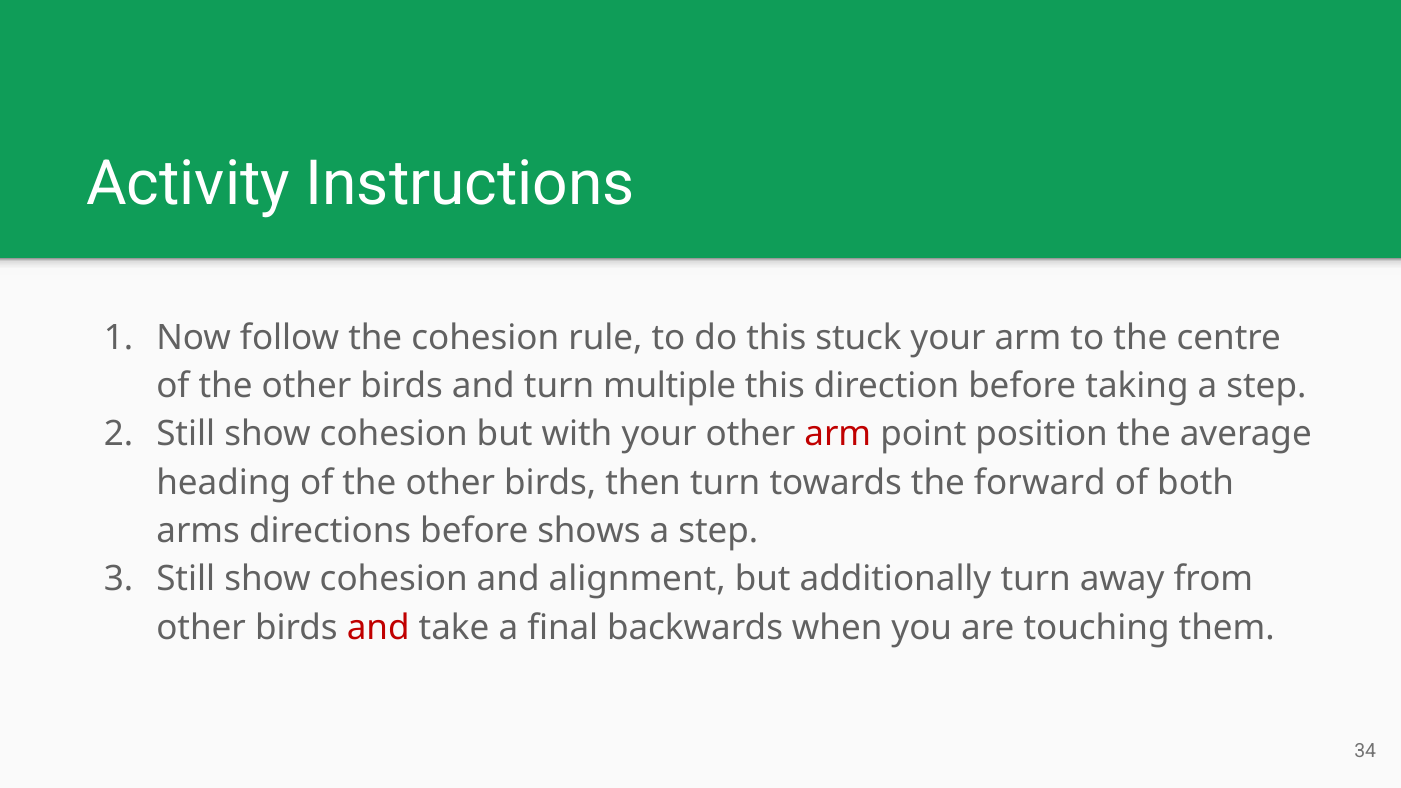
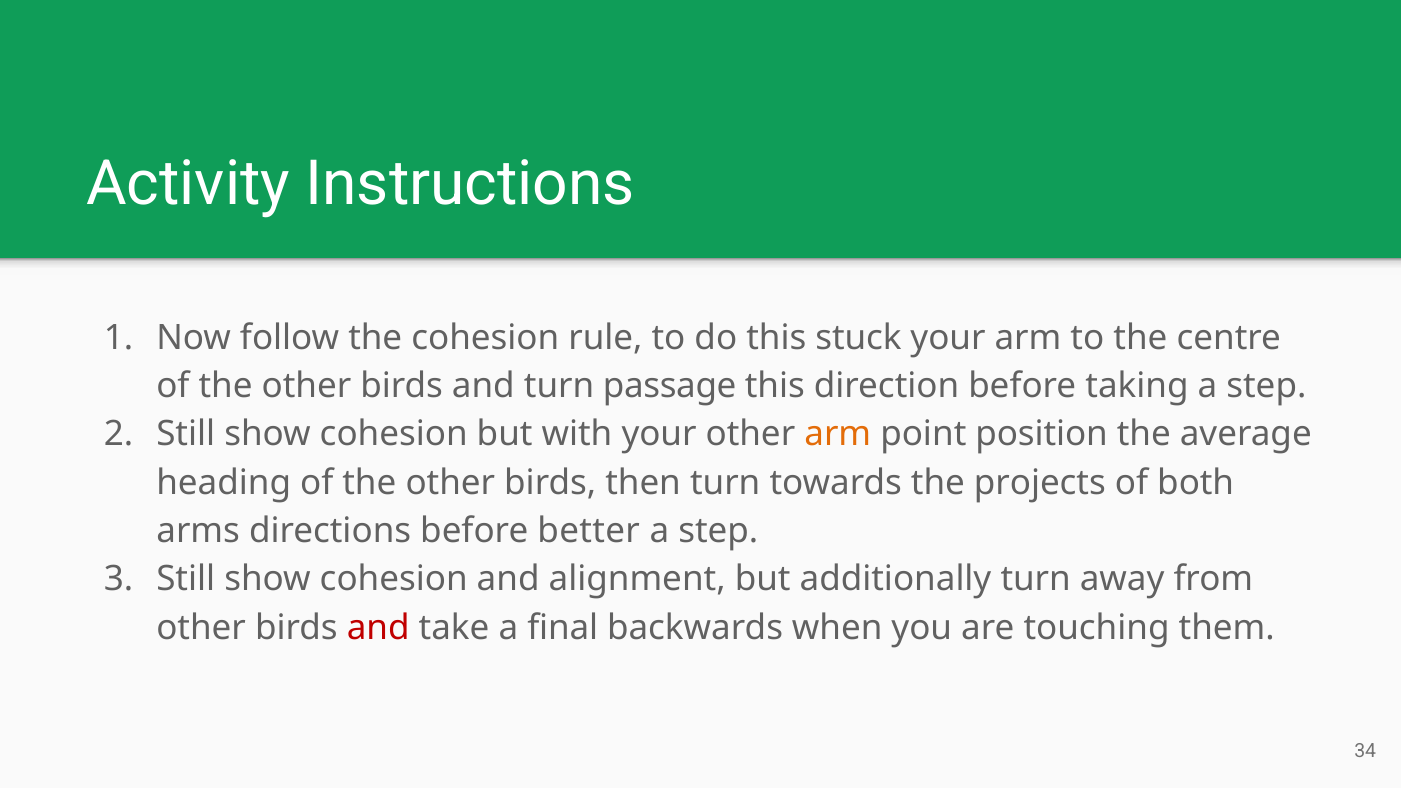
multiple: multiple -> passage (670, 386)
arm colour: red -> orange (838, 434)
forward: forward -> projects (1040, 483)
shows: shows -> better (589, 531)
